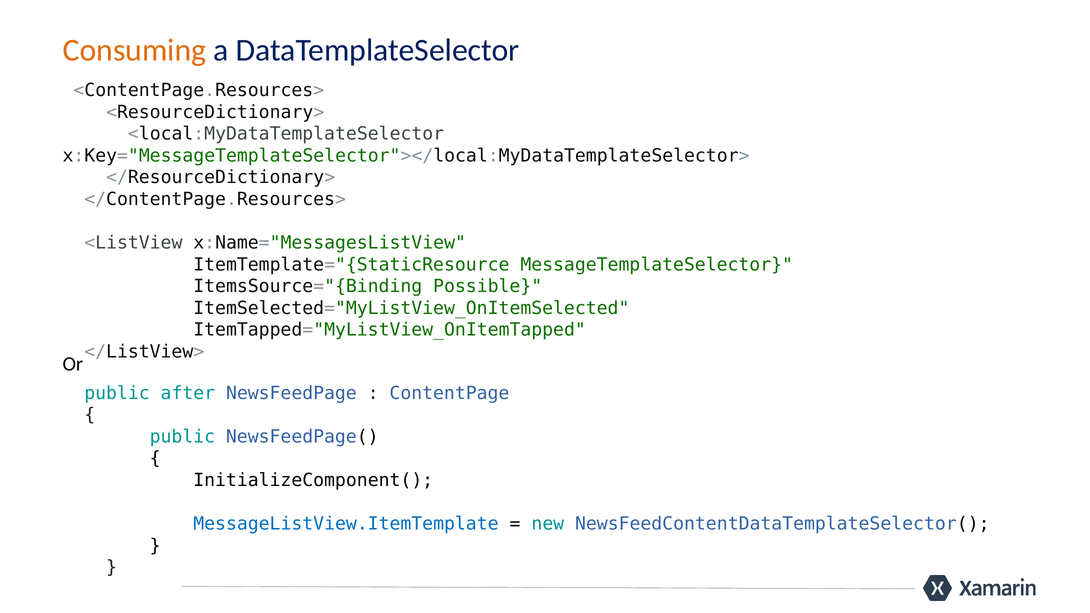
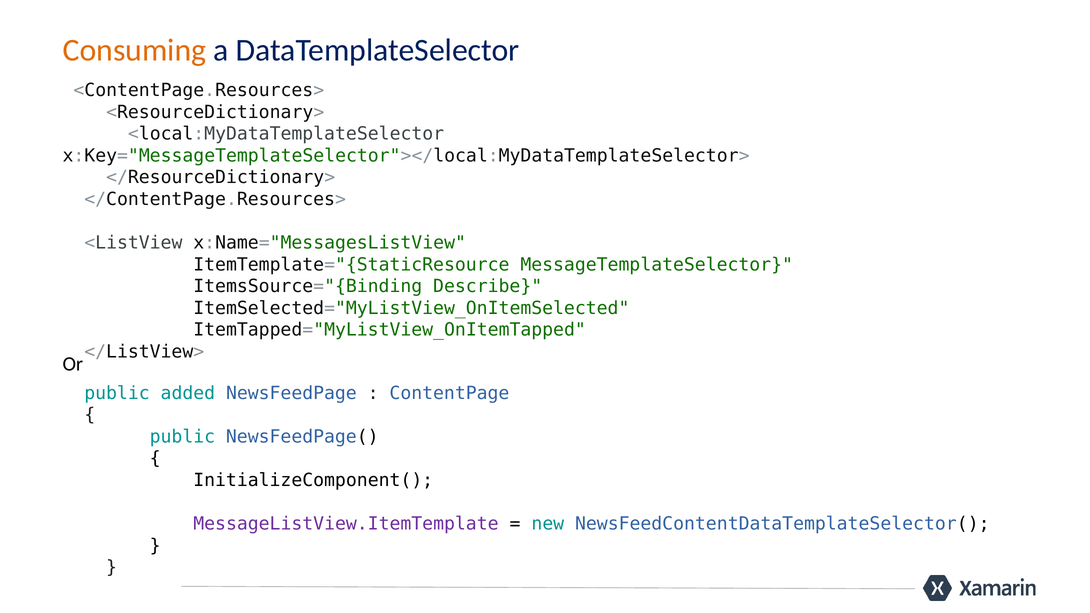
Possible: Possible -> Describe (488, 286)
after: after -> added (188, 393)
MessageListView.ItemTemplate colour: blue -> purple (346, 524)
